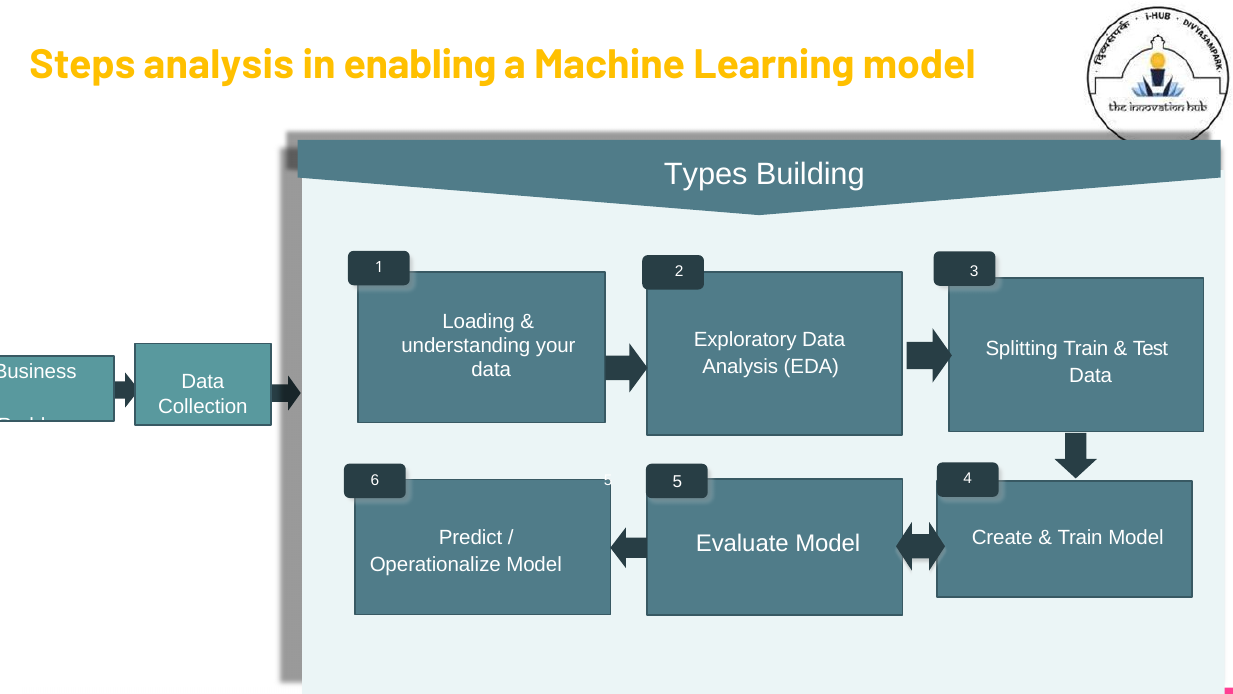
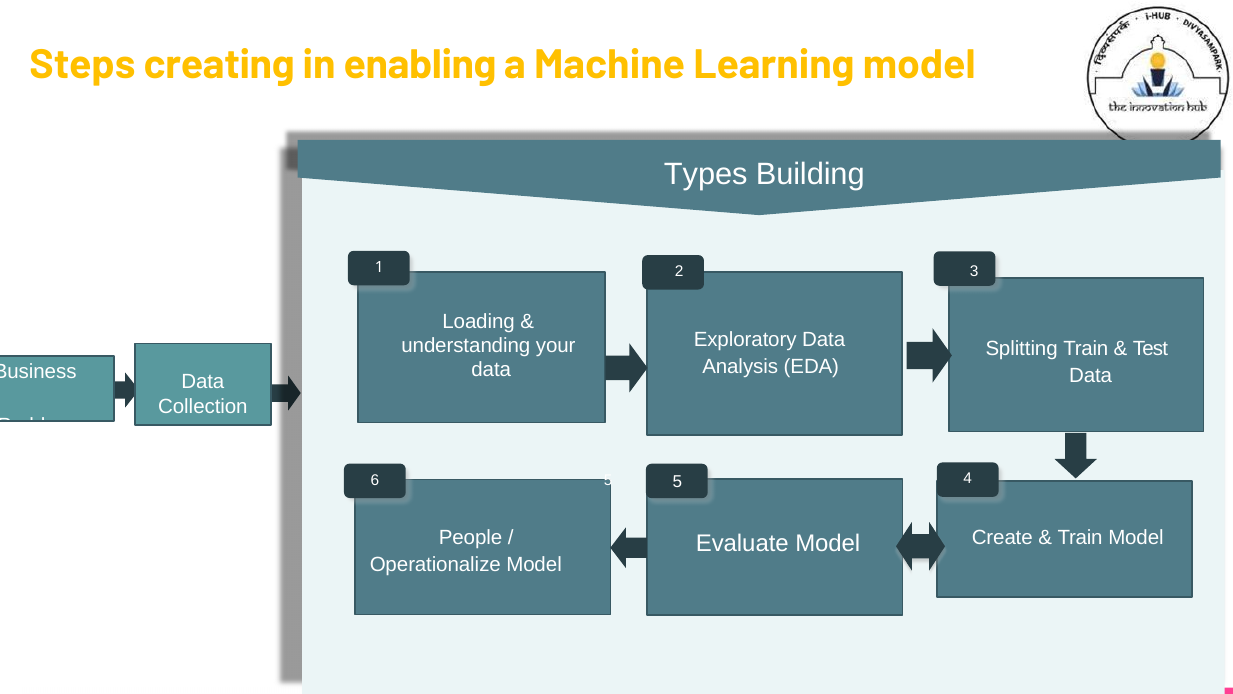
Steps analysis: analysis -> creating (219, 65)
Predict: Predict -> People (471, 537)
